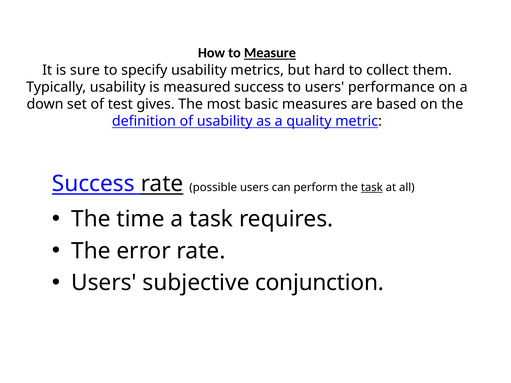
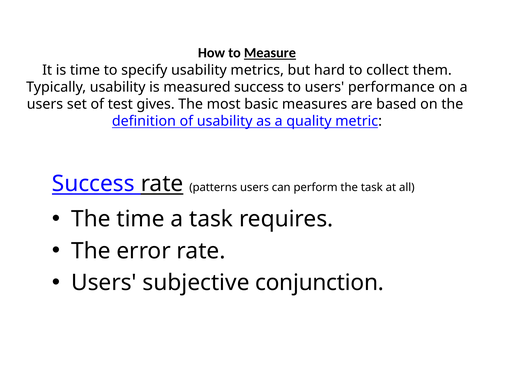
is sure: sure -> time (85, 70)
down: down -> users (45, 104)
possible: possible -> patterns (213, 188)
task underline: present -> none (372, 188)
